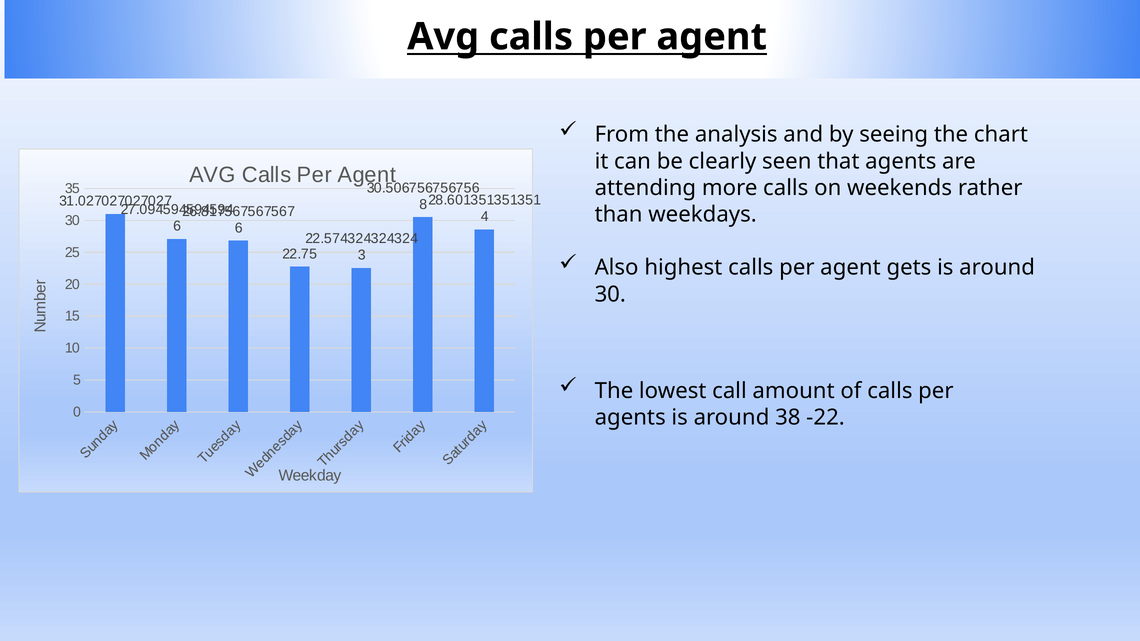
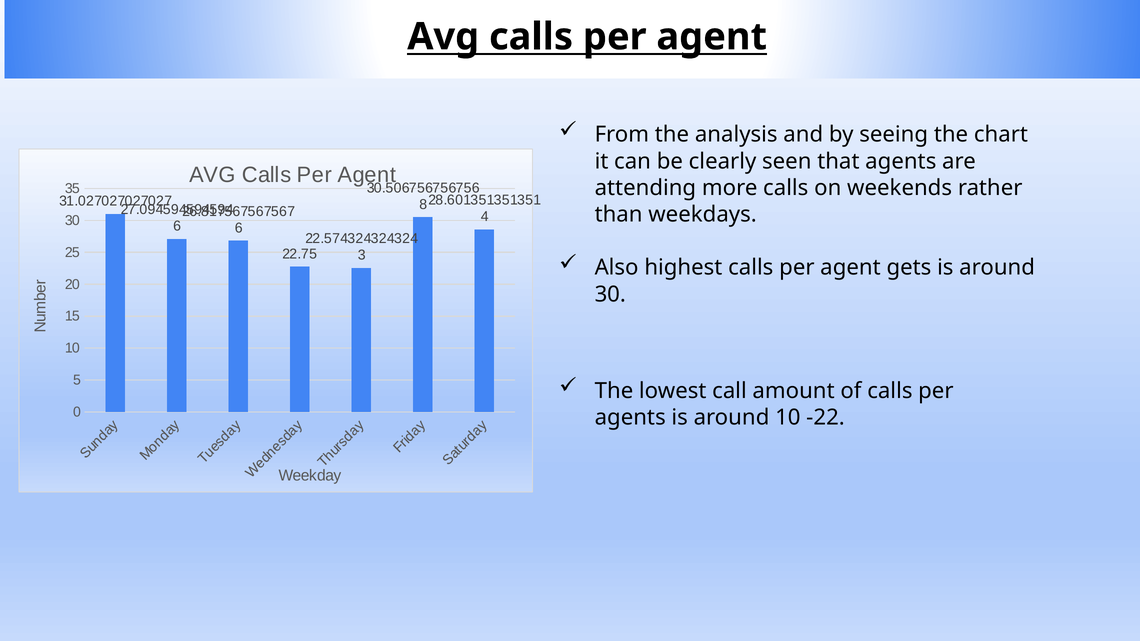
around 38: 38 -> 10 (788, 417)
